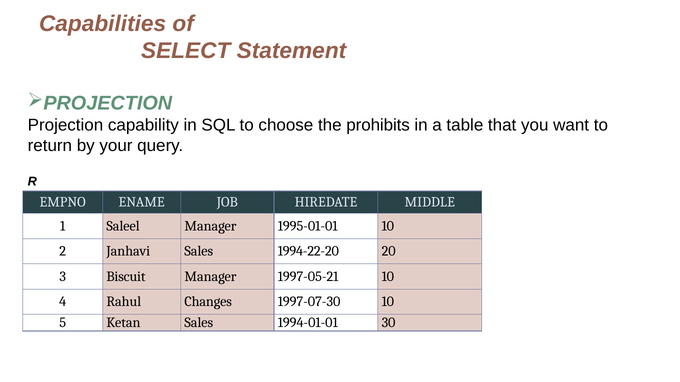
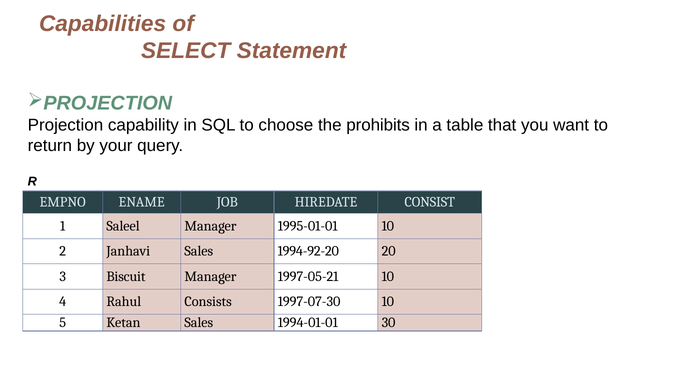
MIDDLE: MIDDLE -> CONSIST (430, 202)
1994-22-20: 1994-22-20 -> 1994-92-20 (308, 251)
Changes: Changes -> Consists (208, 302)
